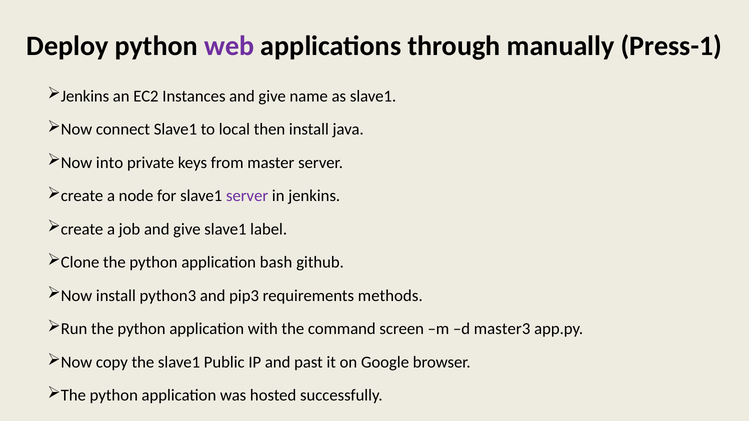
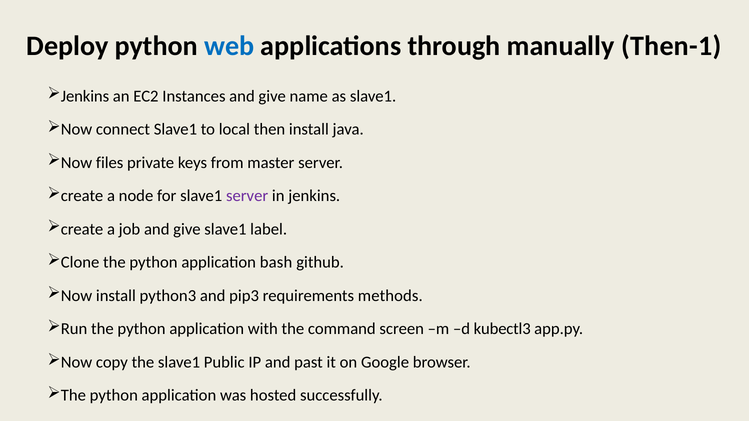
web colour: purple -> blue (229, 46)
Press-1: Press-1 -> Then-1 (671, 46)
into: into -> files (110, 163)
master3: master3 -> kubectl3 (502, 329)
